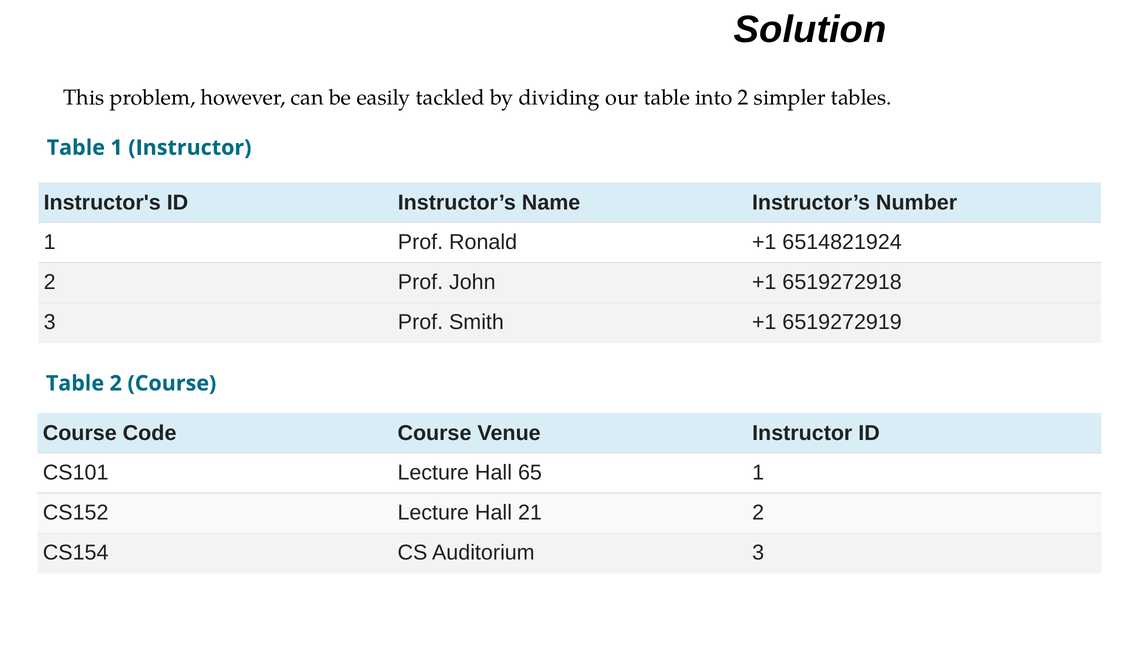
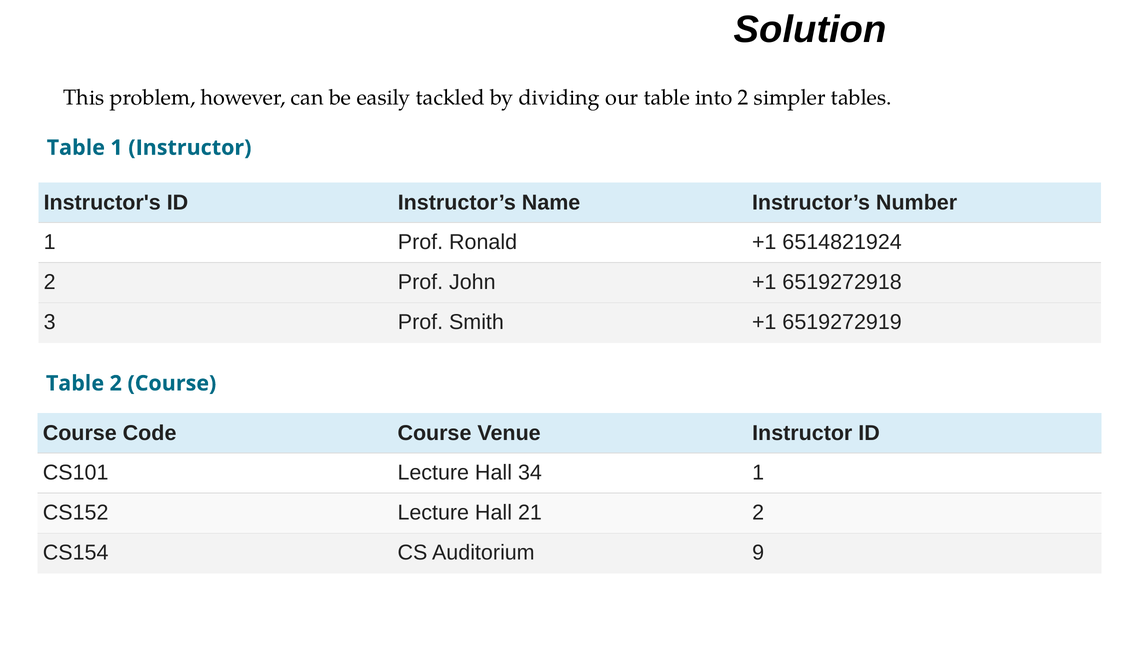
65: 65 -> 34 (530, 472)
Auditorium 3: 3 -> 9 (758, 552)
